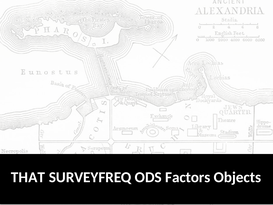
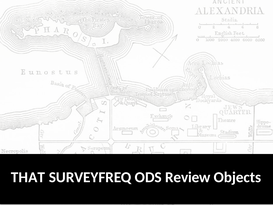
Factors: Factors -> Review (188, 177)
